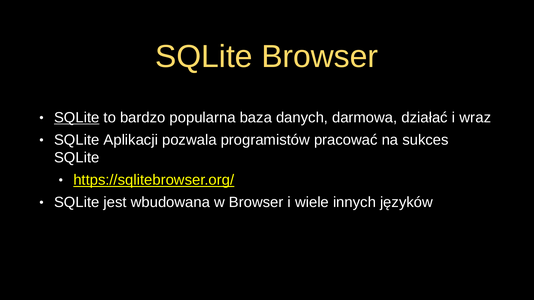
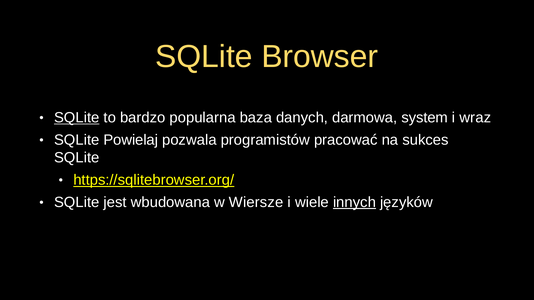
działać: działać -> system (425, 118)
Aplikacji: Aplikacji -> Powielaj (131, 140)
w Browser: Browser -> Wiersze (256, 202)
innych underline: none -> present (354, 202)
